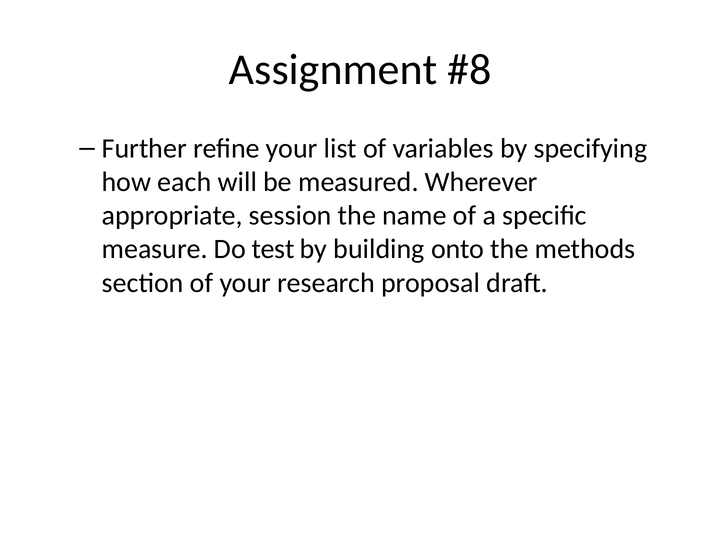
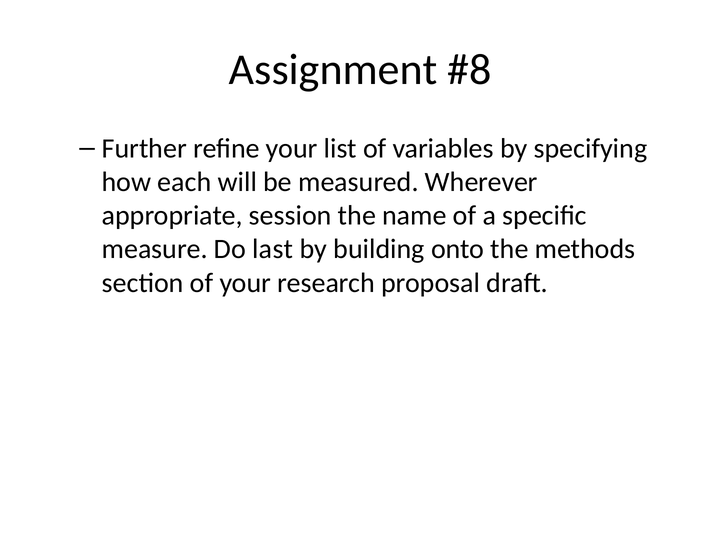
test: test -> last (273, 250)
